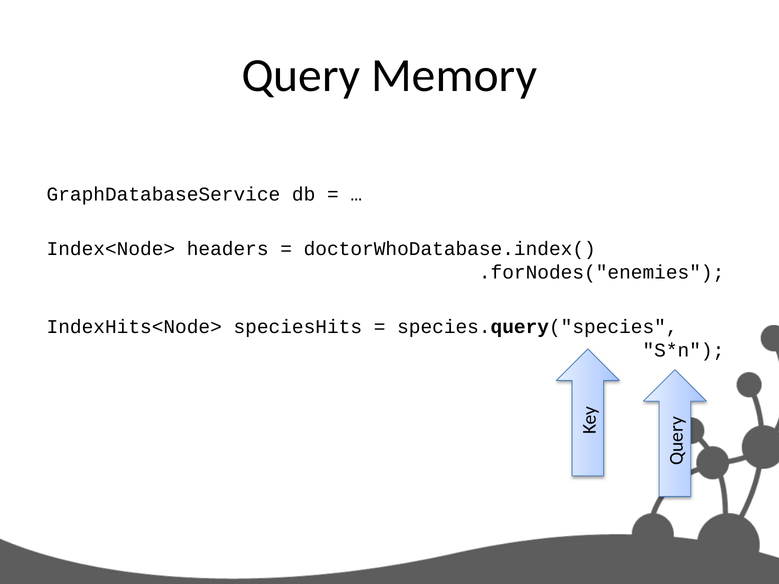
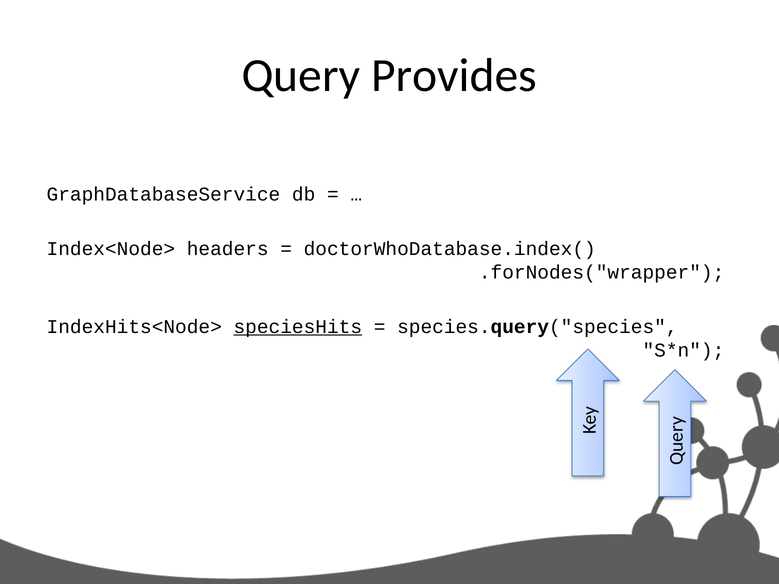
Memory: Memory -> Provides (454, 75)
.forNodes("enemies: .forNodes("enemies -> .forNodes("wrapper (602, 272)
speciesHits underline: none -> present (298, 327)
